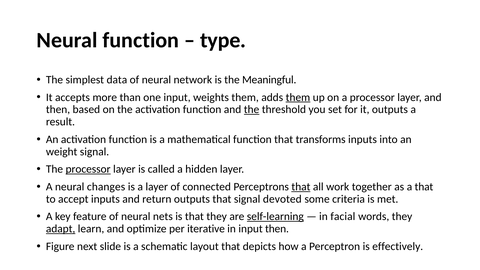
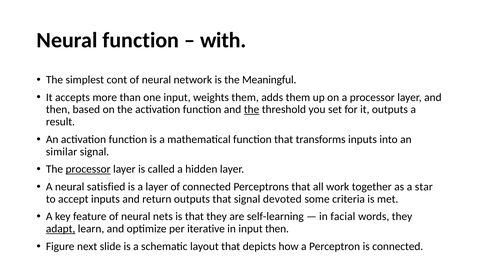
type: type -> with (223, 40)
data: data -> cont (117, 80)
them underline: present -> none (298, 97)
weight: weight -> similar (62, 152)
changes: changes -> satisfied (106, 187)
that underline: present -> none (301, 187)
a that: that -> star (424, 187)
self-learning underline: present -> none (275, 217)
is effectively: effectively -> connected (398, 246)
